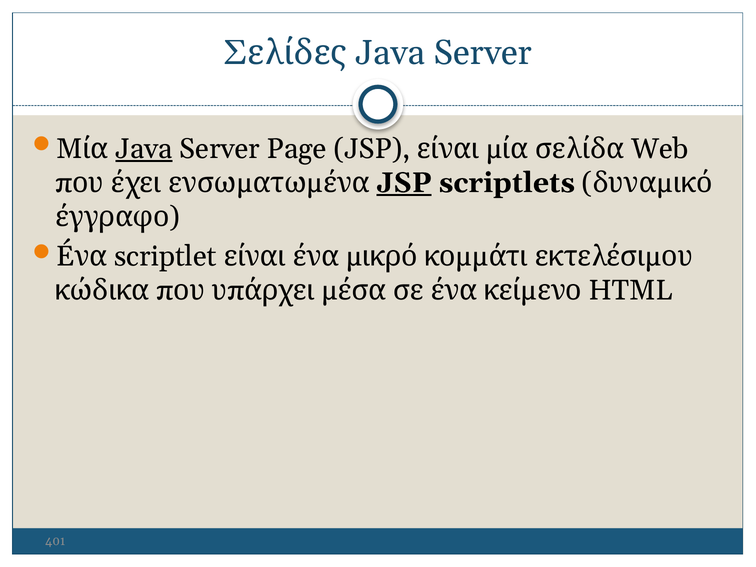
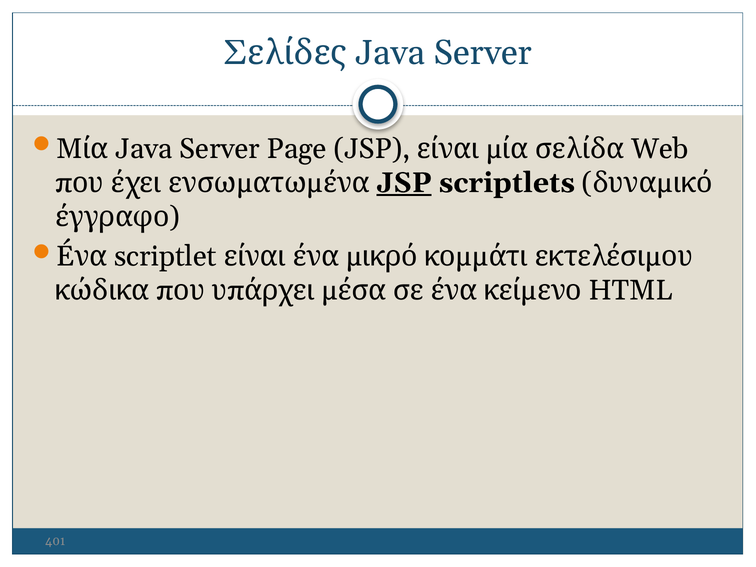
Java underline: present -> none (144, 149)
